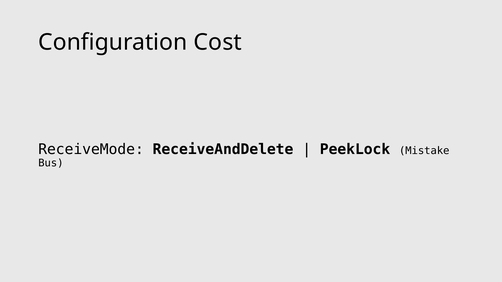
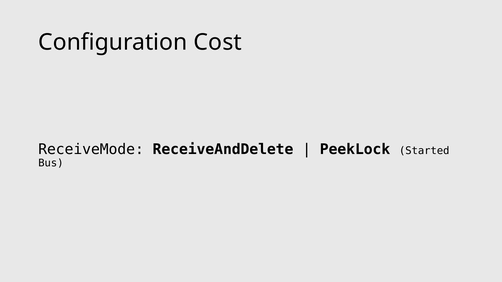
Mistake: Mistake -> Started (424, 151)
